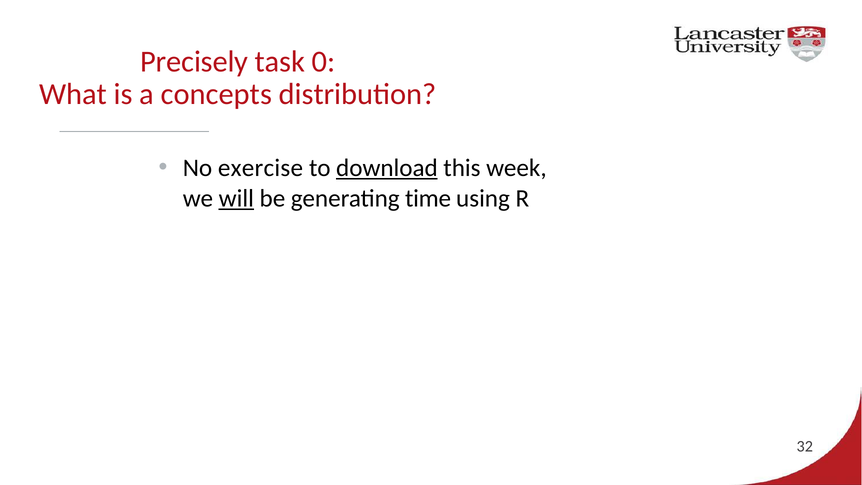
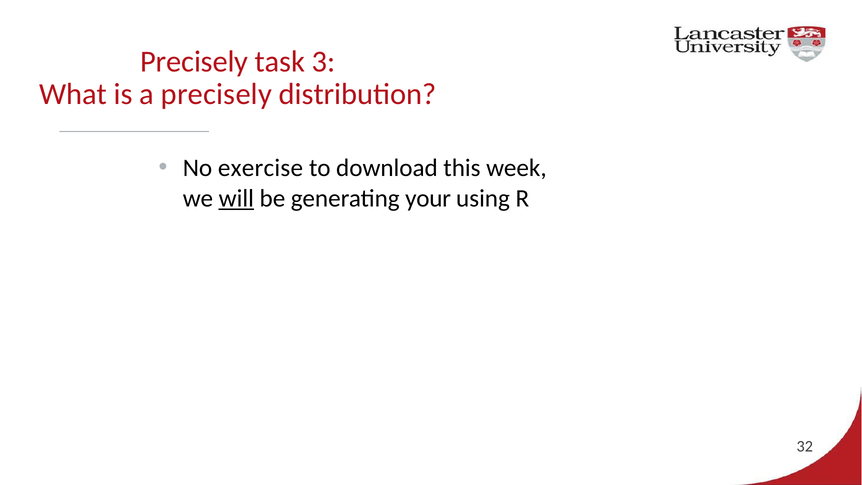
0: 0 -> 3 (324, 62)
a concepts: concepts -> precisely (216, 94)
download underline: present -> none (387, 168)
time: time -> your (428, 198)
